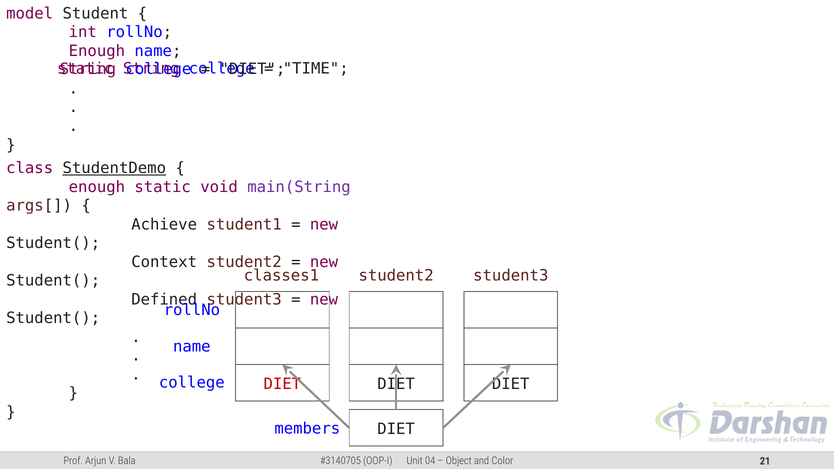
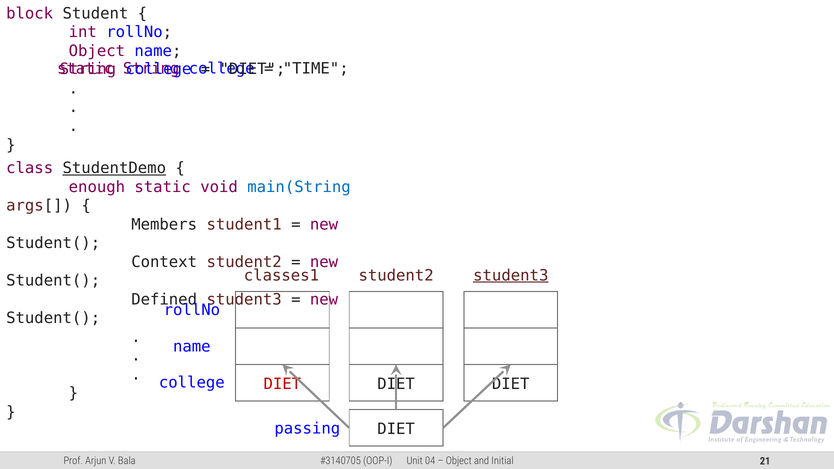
model: model -> block (30, 14)
Enough: Enough -> Object (97, 51)
main(String colour: purple -> blue (299, 187)
Achieve: Achieve -> Members (164, 224)
student3 underline: none -> present (511, 275)
members: members -> passing (307, 429)
Color: Color -> Initial (502, 461)
